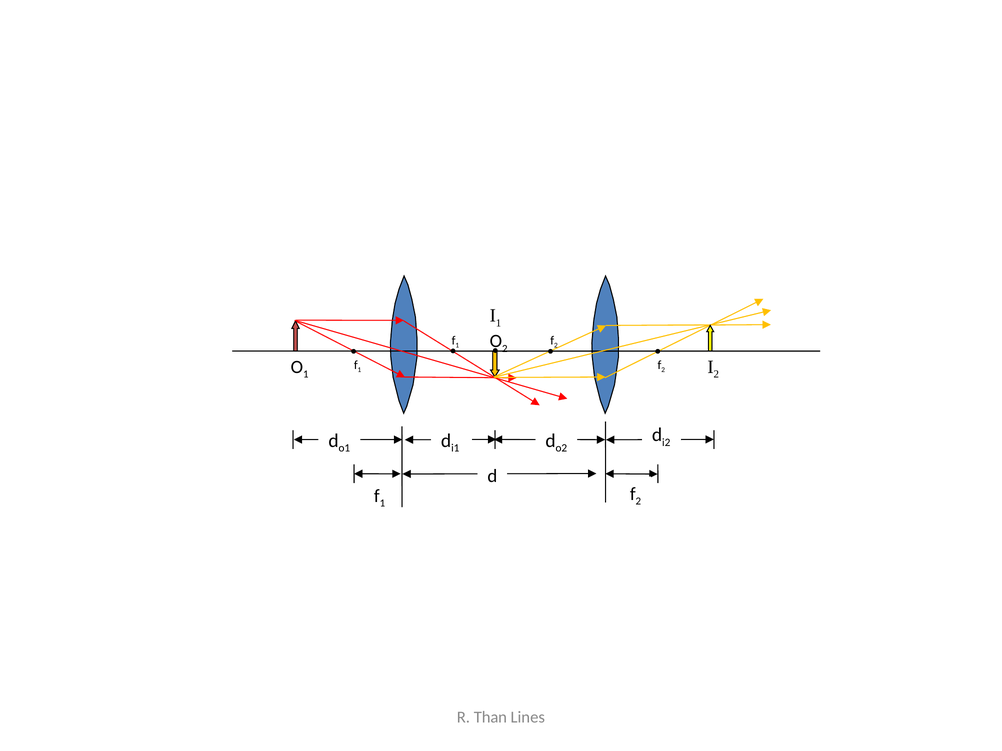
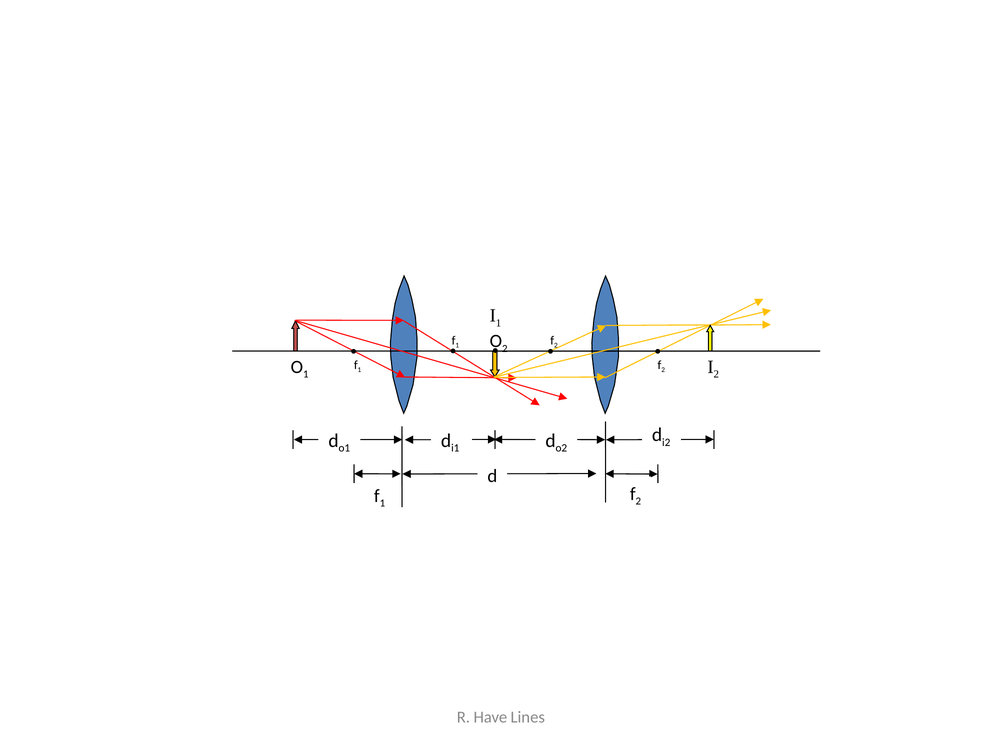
Than: Than -> Have (490, 718)
